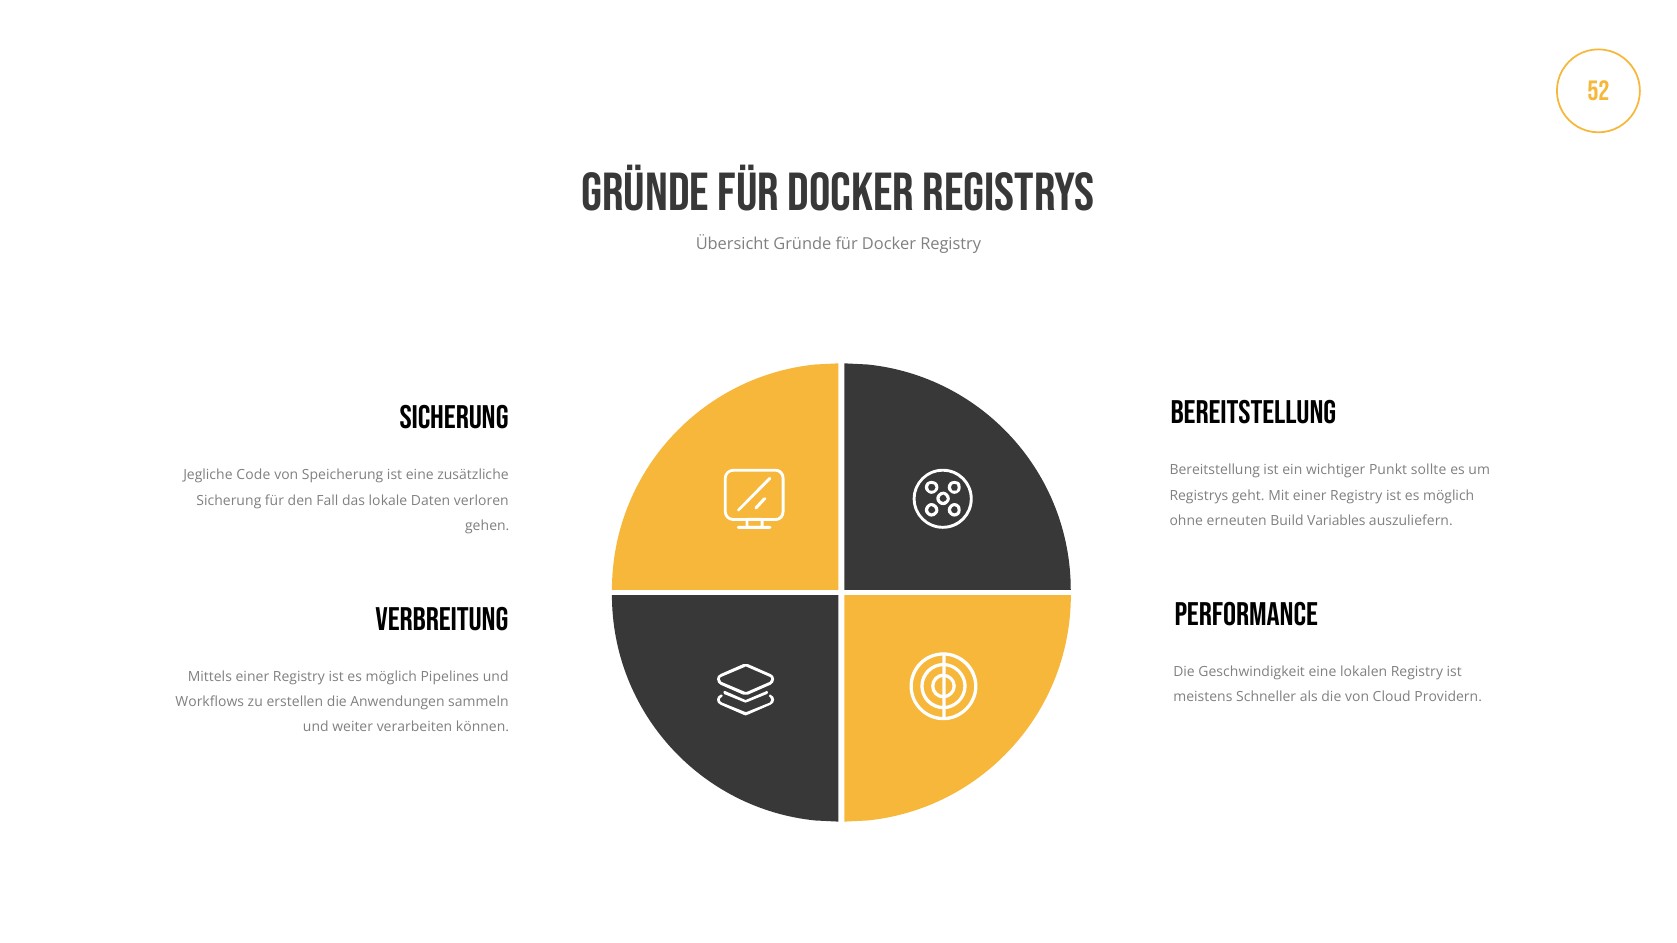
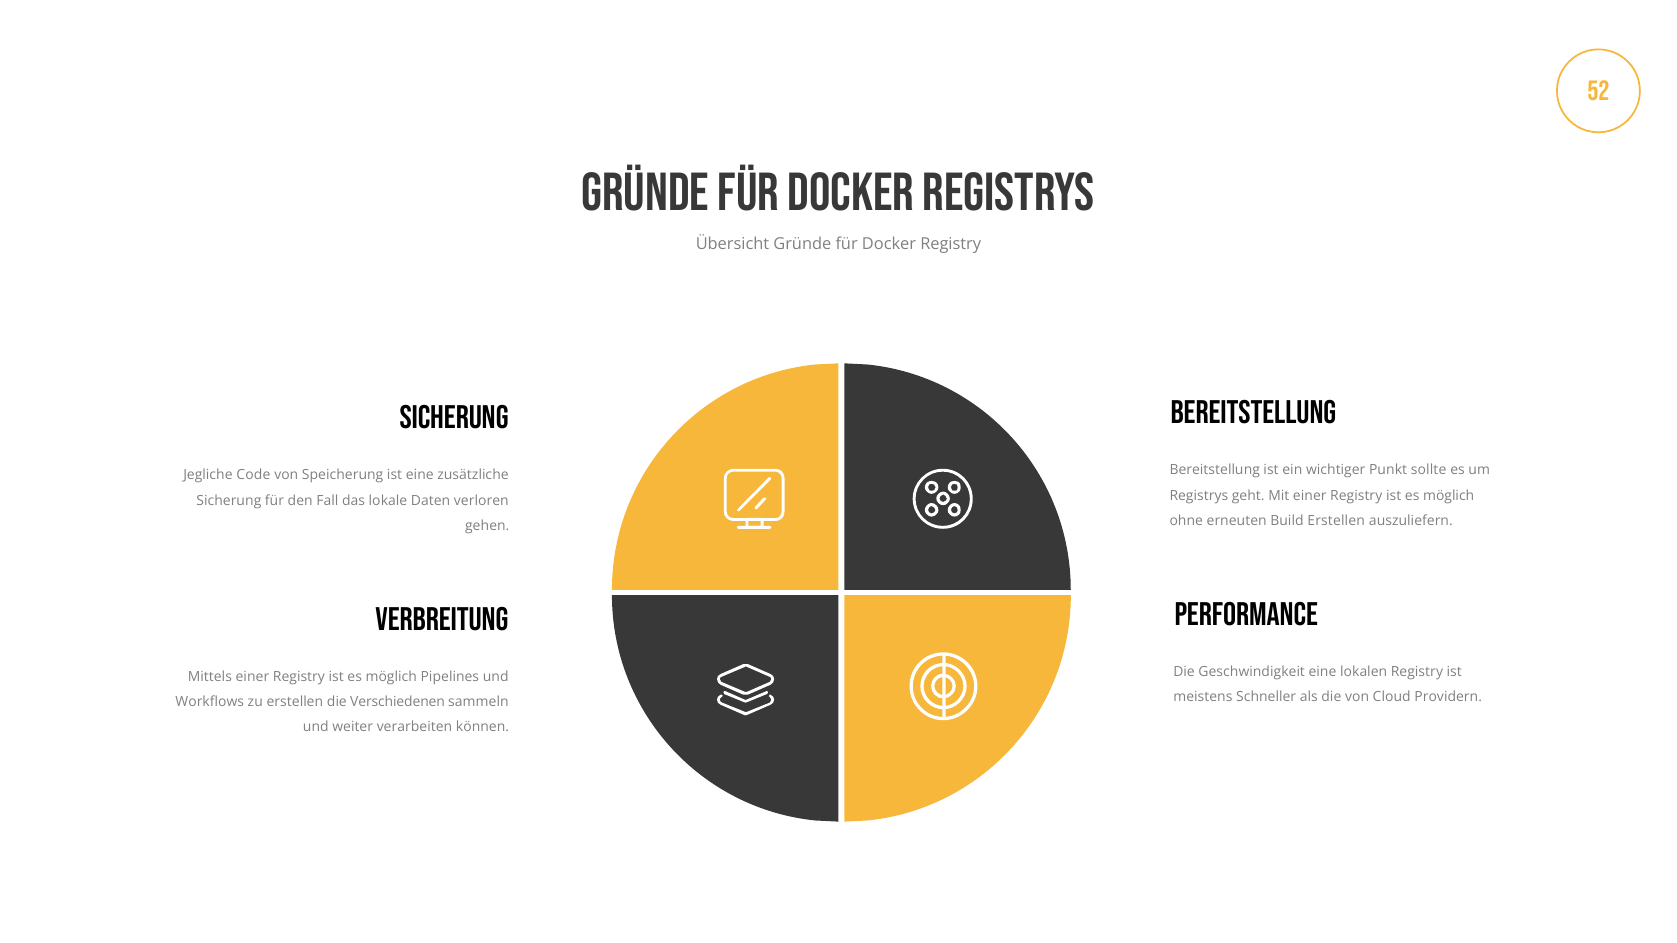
Build Variables: Variables -> Erstellen (1336, 521)
Anwendungen: Anwendungen -> Verschiedenen (398, 702)
